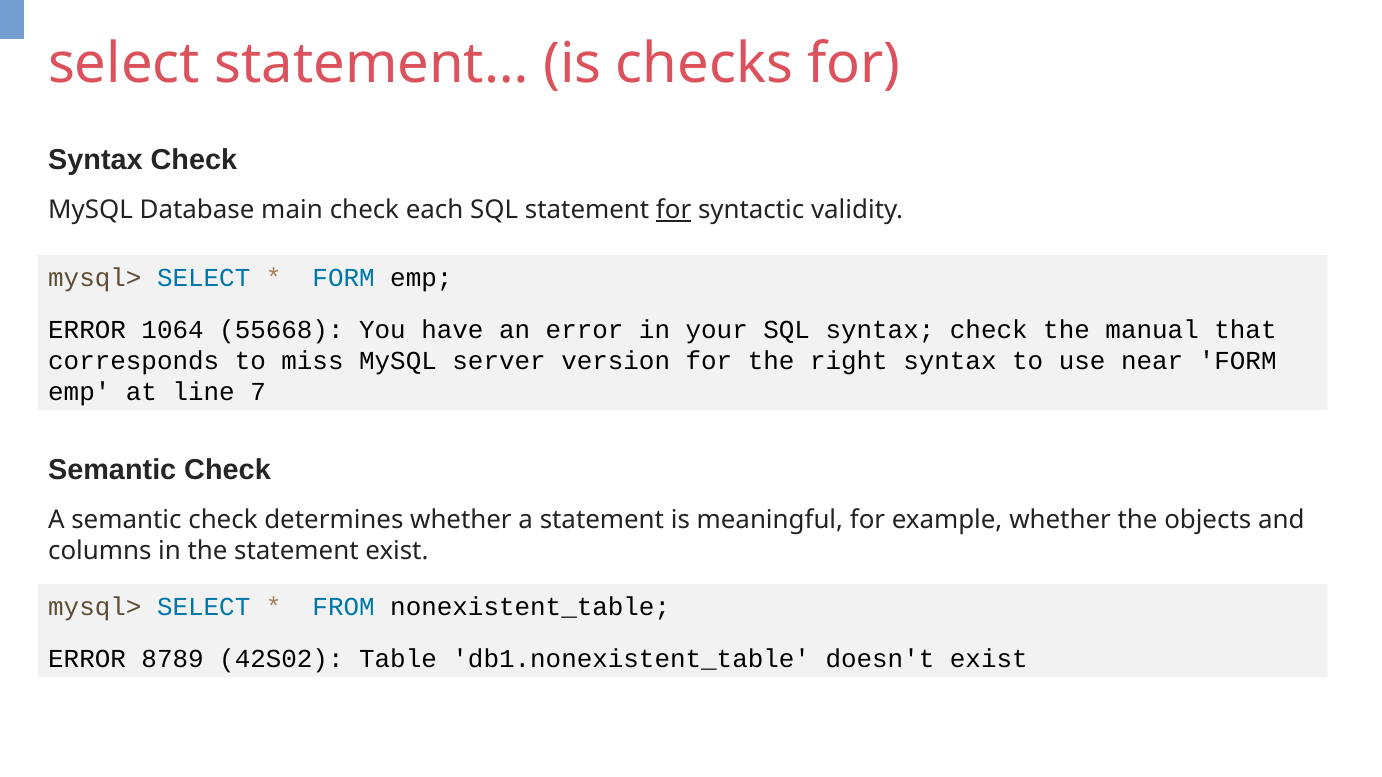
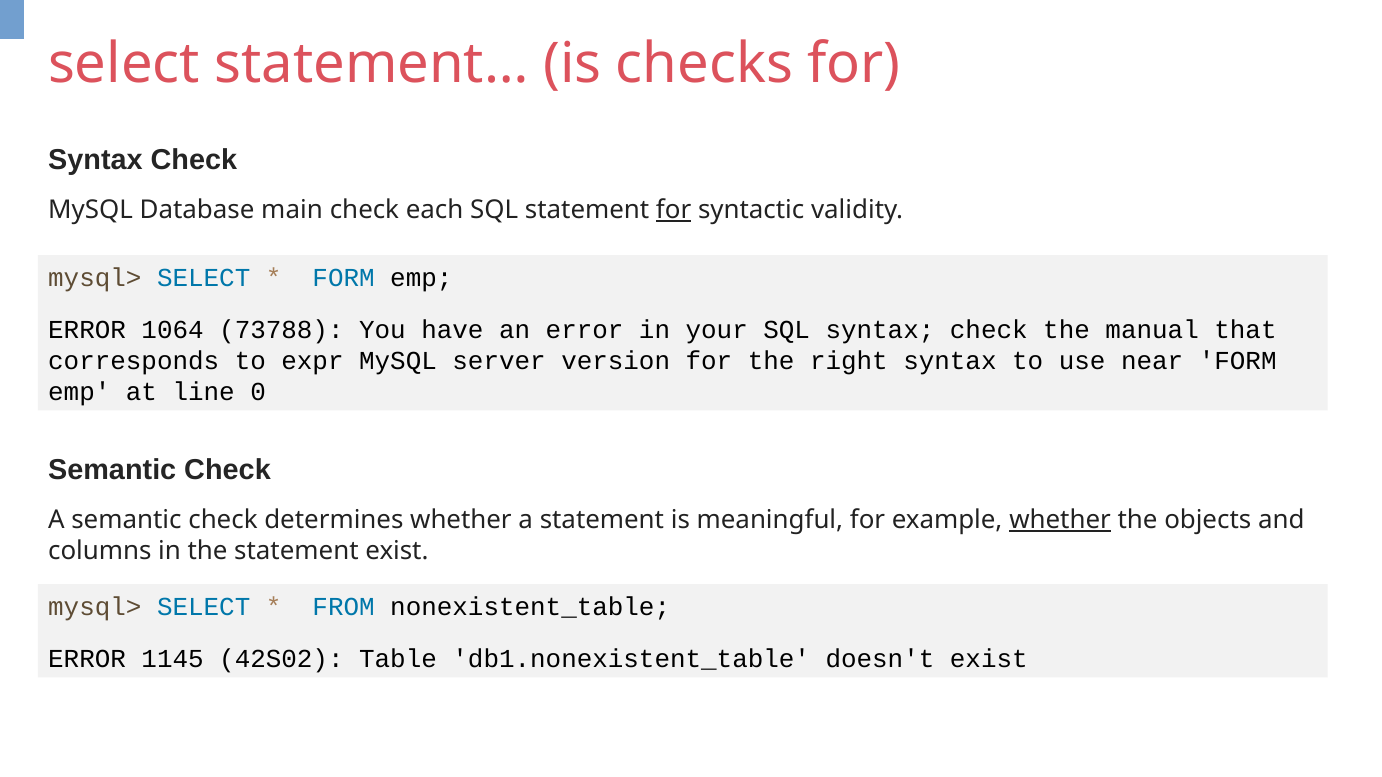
55668: 55668 -> 73788 (281, 330)
miss: miss -> expr (312, 361)
7: 7 -> 0 (258, 392)
whether underline: none -> present (1060, 520)
8789: 8789 -> 1145 (173, 659)
